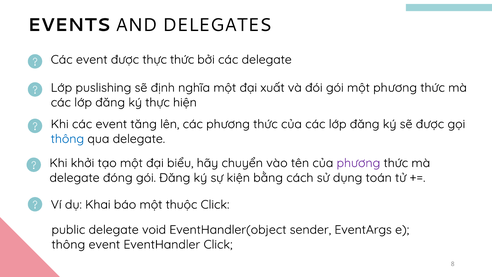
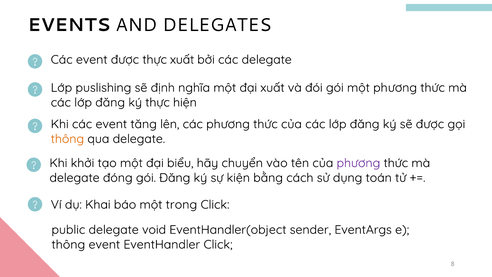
thực thức: thức -> xuất (182, 60)
thông colour: blue -> orange (67, 139)
thuộc: thuộc -> trong (181, 204)
